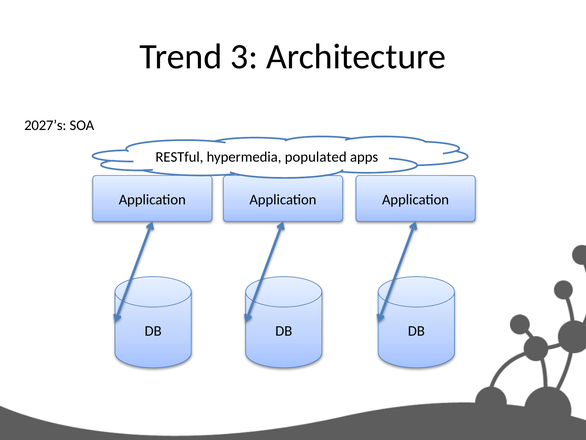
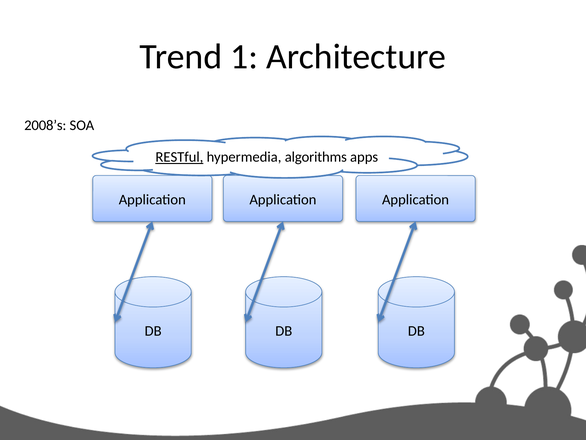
3: 3 -> 1 (244, 57)
2027’s: 2027’s -> 2008’s (45, 125)
RESTful underline: none -> present (179, 157)
populated: populated -> algorithms (316, 157)
